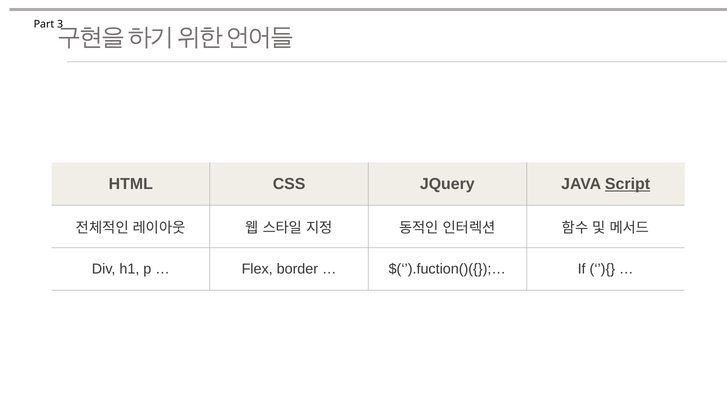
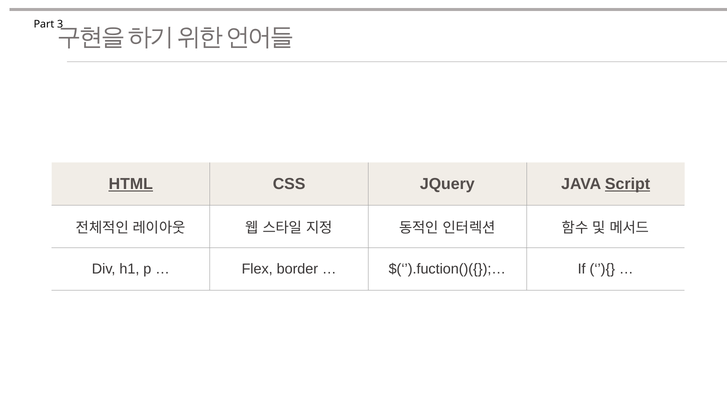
HTML underline: none -> present (131, 184)
